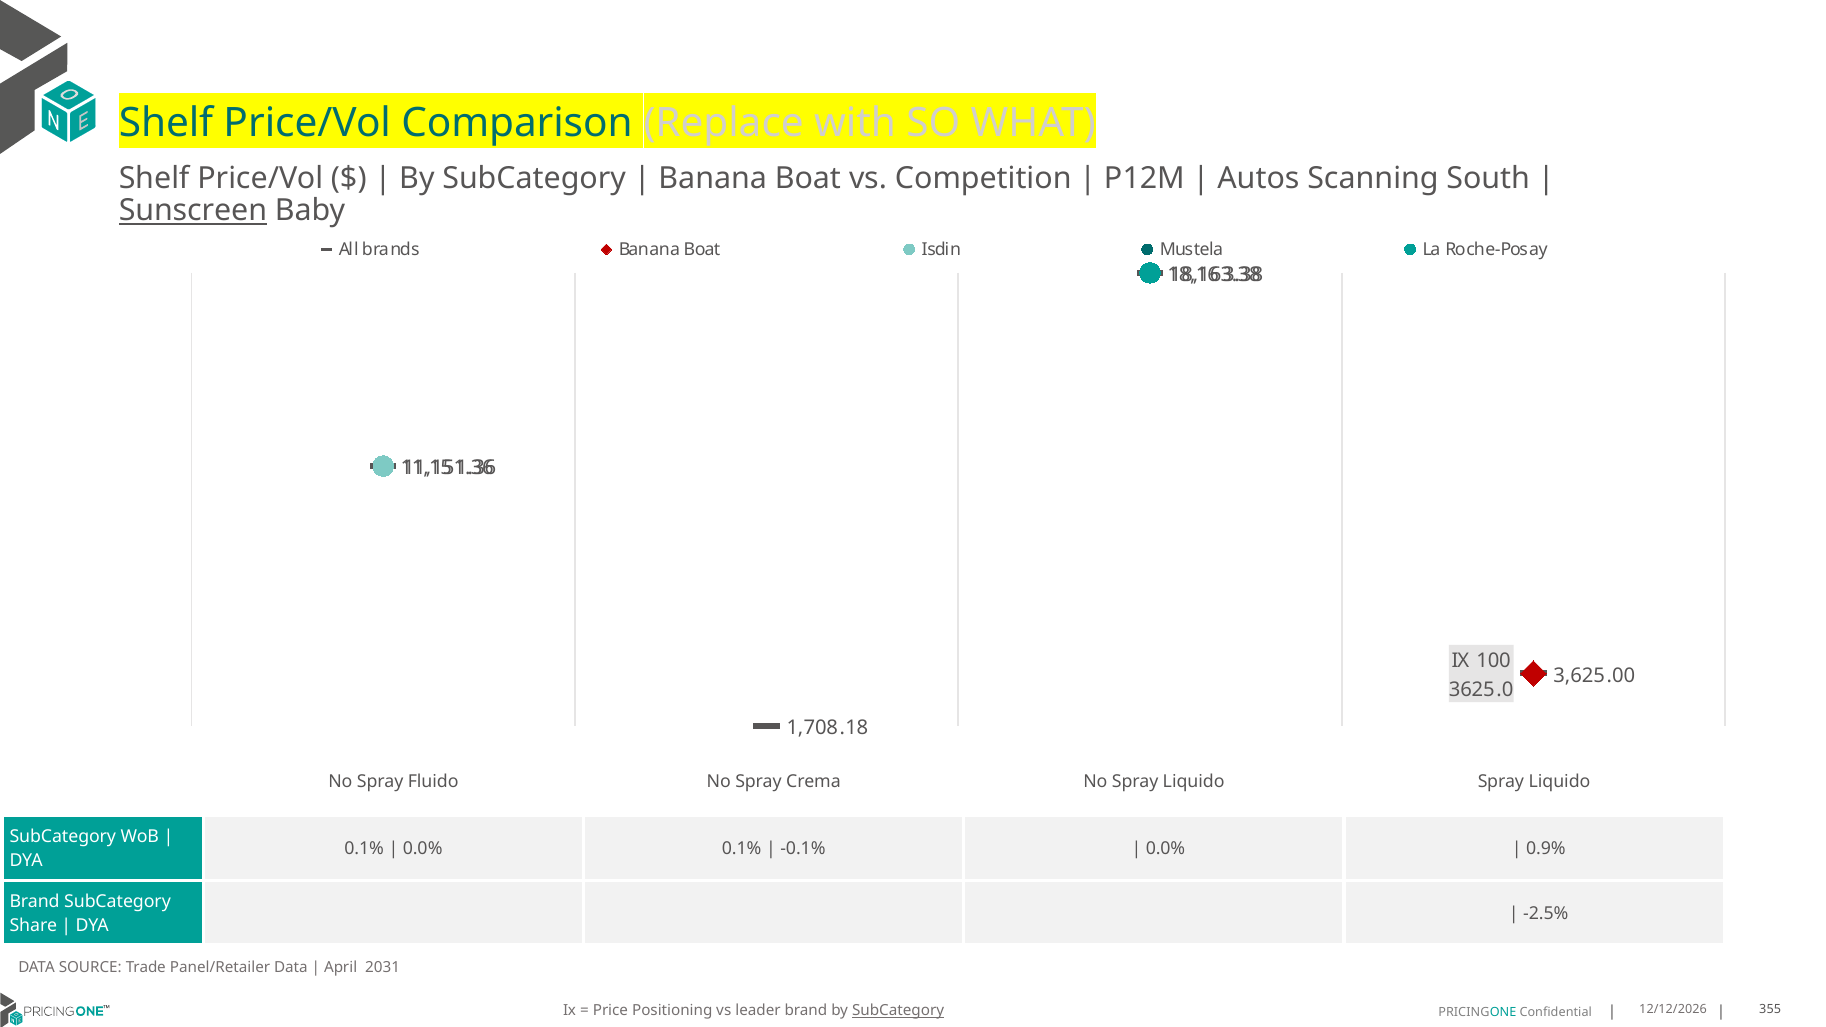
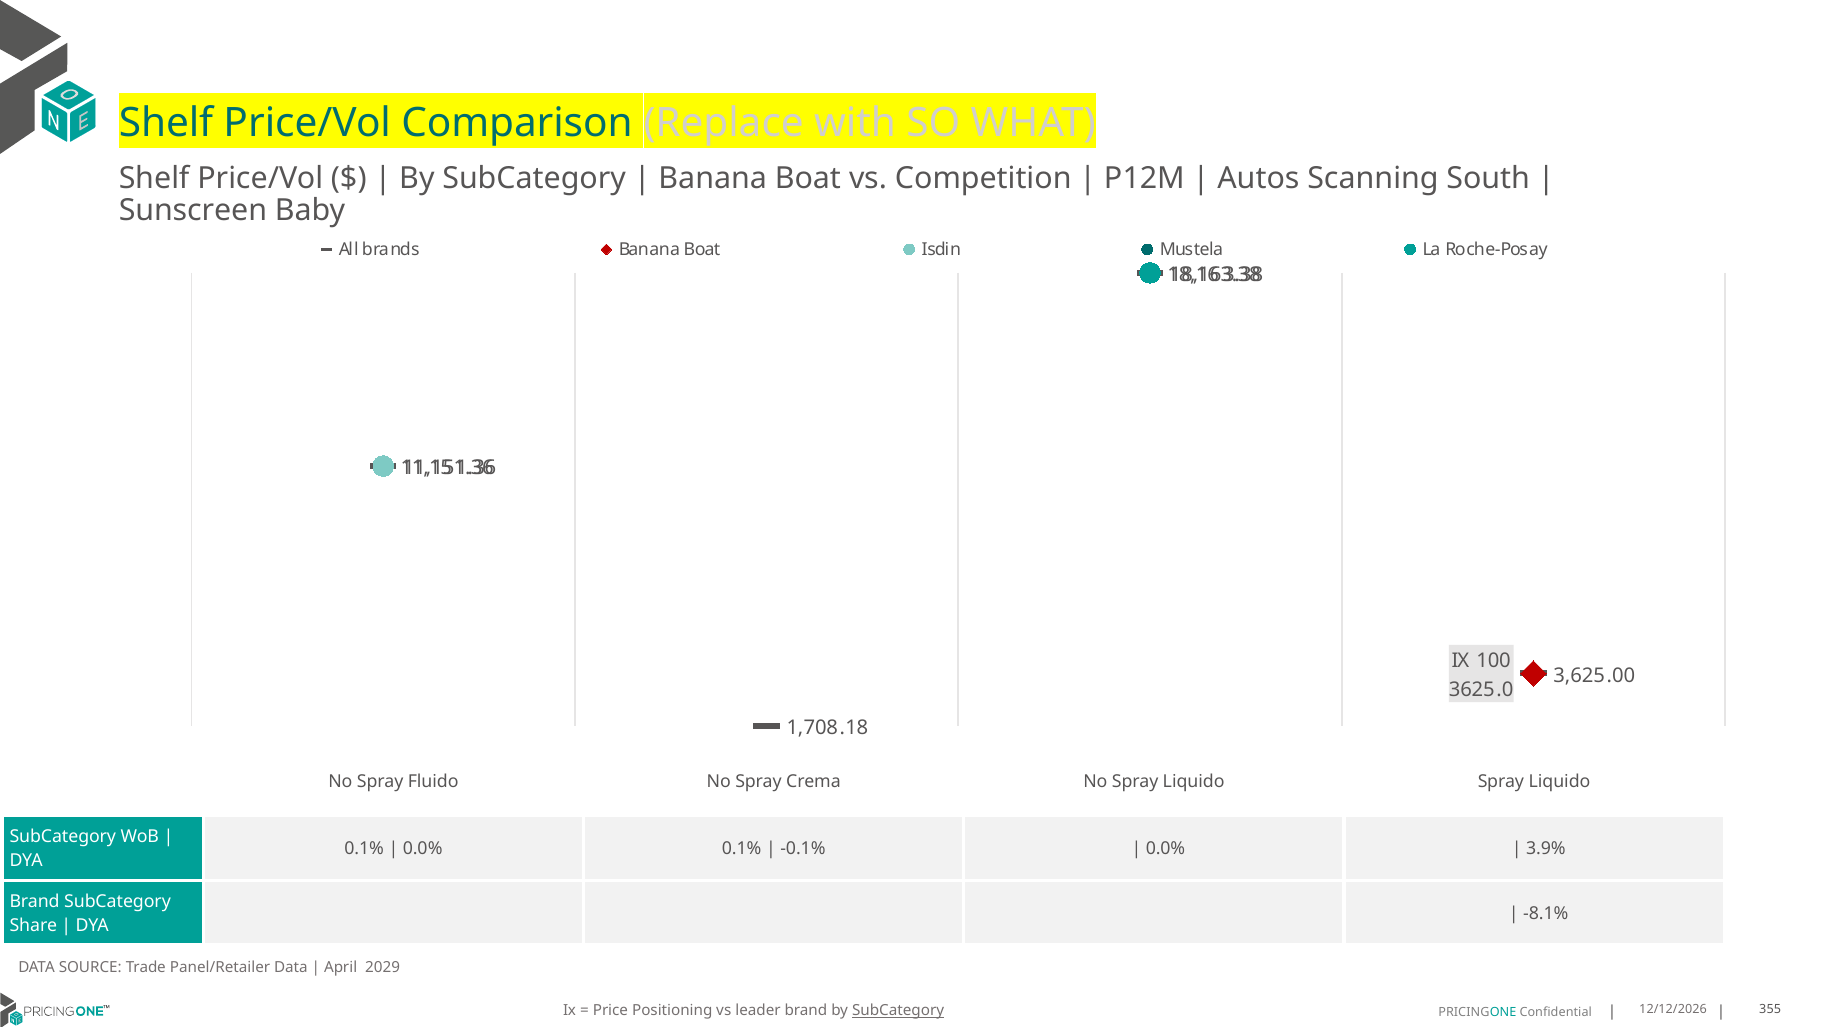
Sunscreen underline: present -> none (193, 211)
0.9%: 0.9% -> 3.9% (1546, 849)
-2.5%: -2.5% -> -8.1% (1546, 914)
2031: 2031 -> 2029 (383, 967)
